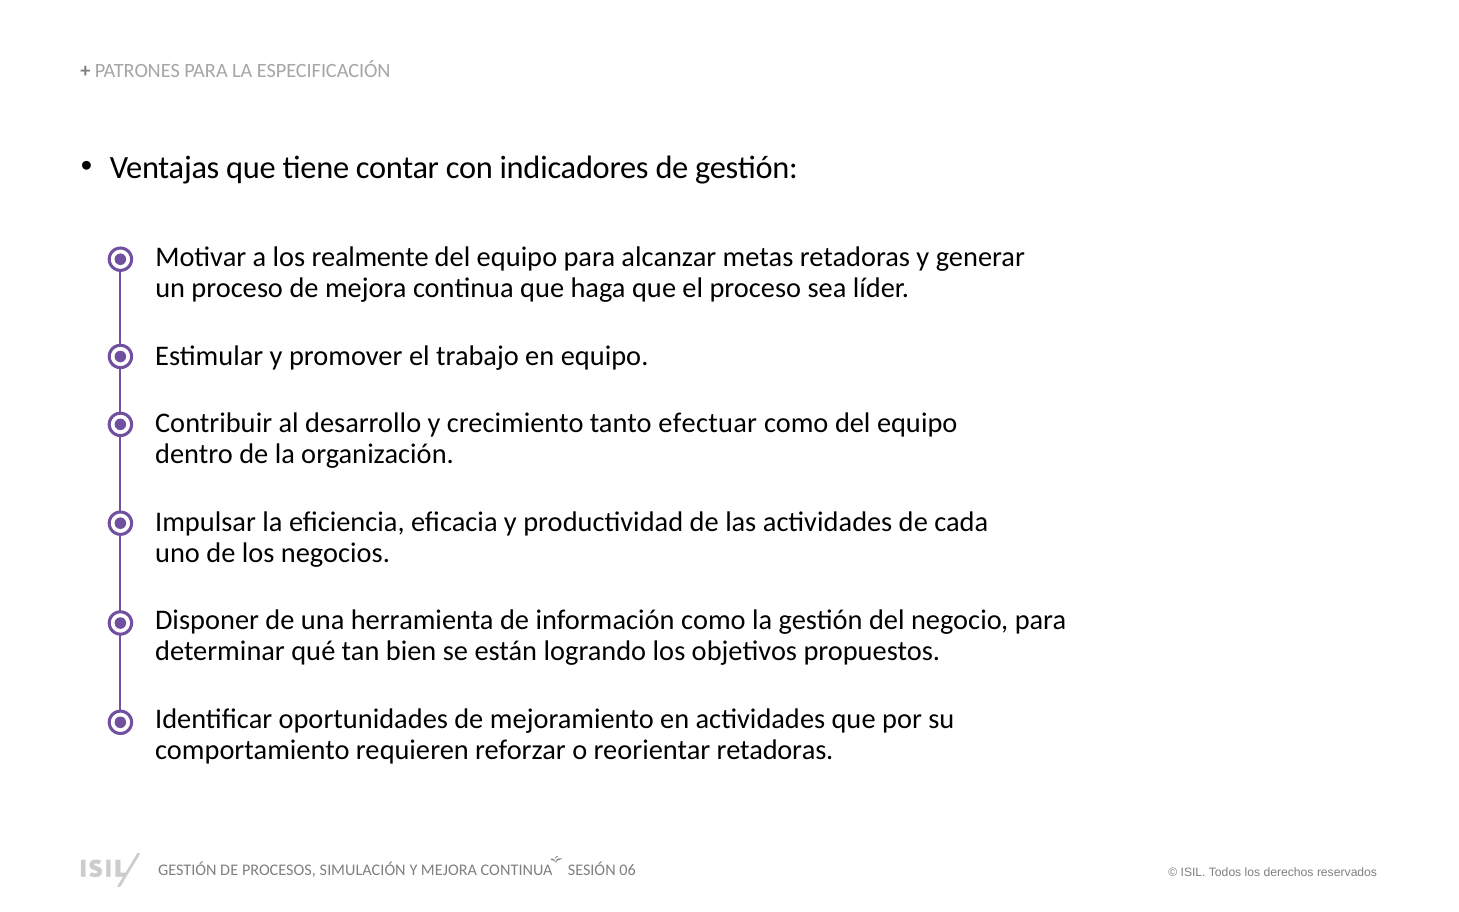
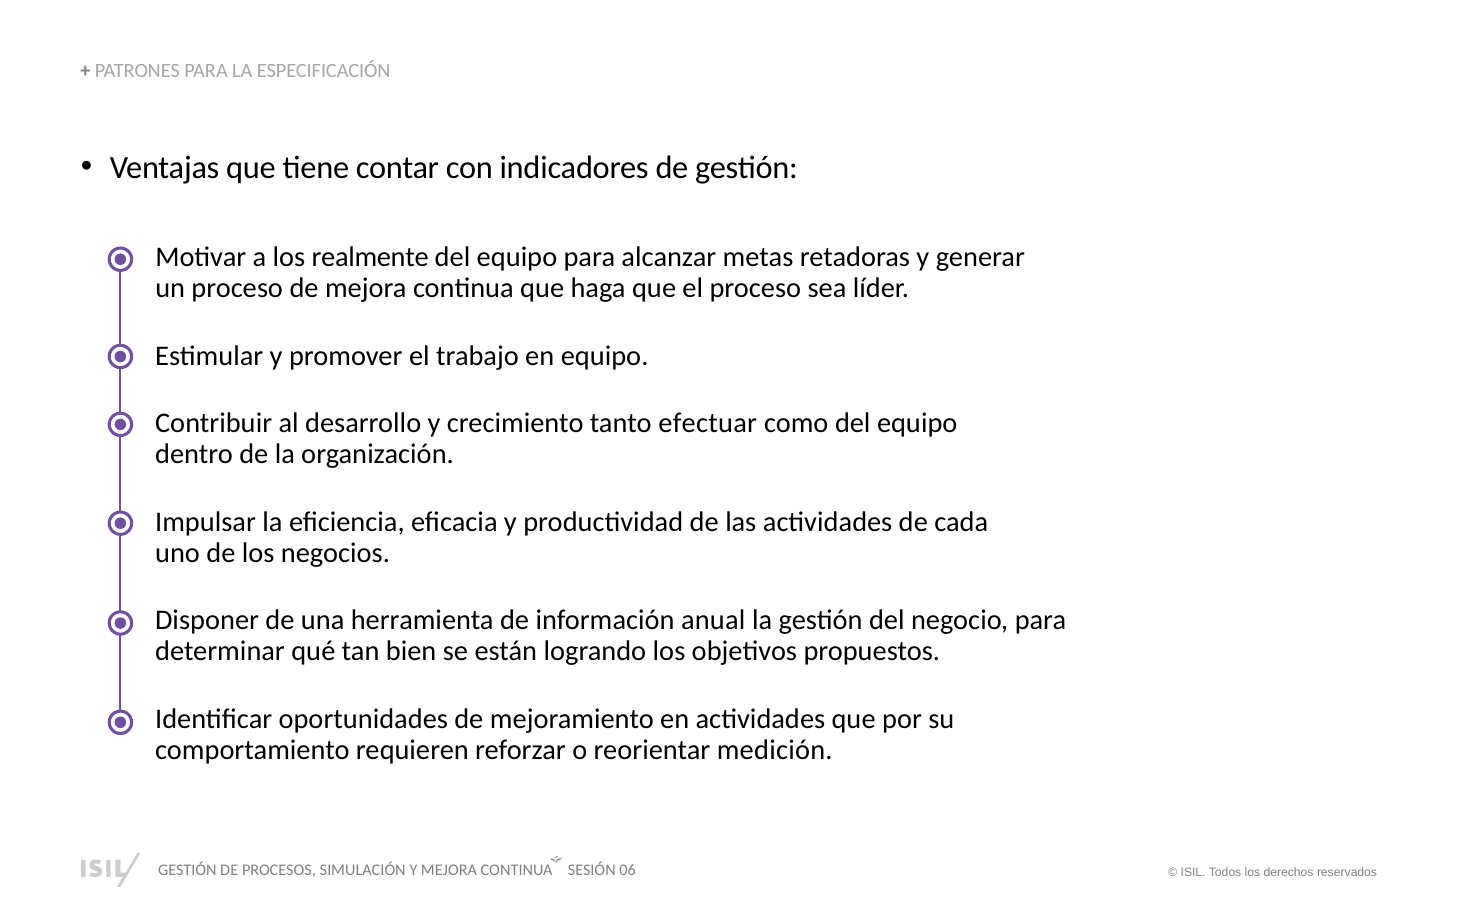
información como: como -> anual (713, 620)
reorientar retadoras: retadoras -> medición (775, 750)
